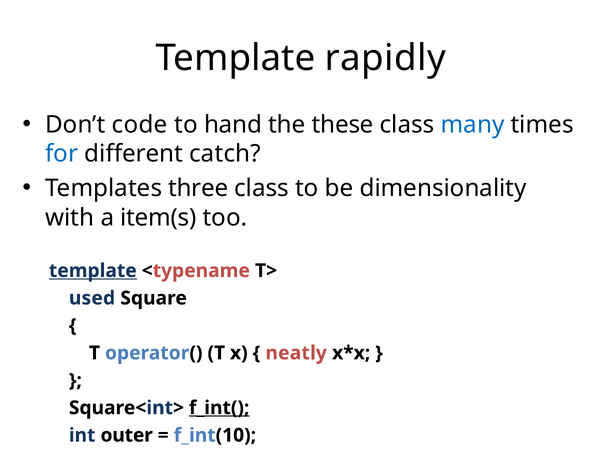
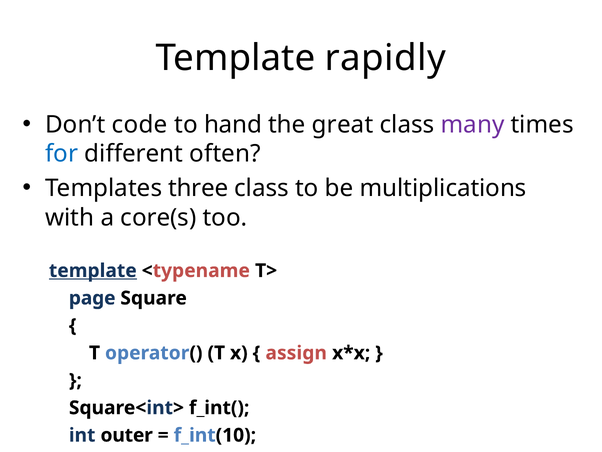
these: these -> great (343, 125)
many colour: blue -> purple (473, 125)
catch: catch -> often (225, 154)
dimensionality: dimensionality -> multiplications (443, 188)
item(s: item(s -> core(s (158, 217)
used: used -> page (92, 298)
neatly: neatly -> assign (296, 353)
f_int( underline: present -> none (219, 407)
